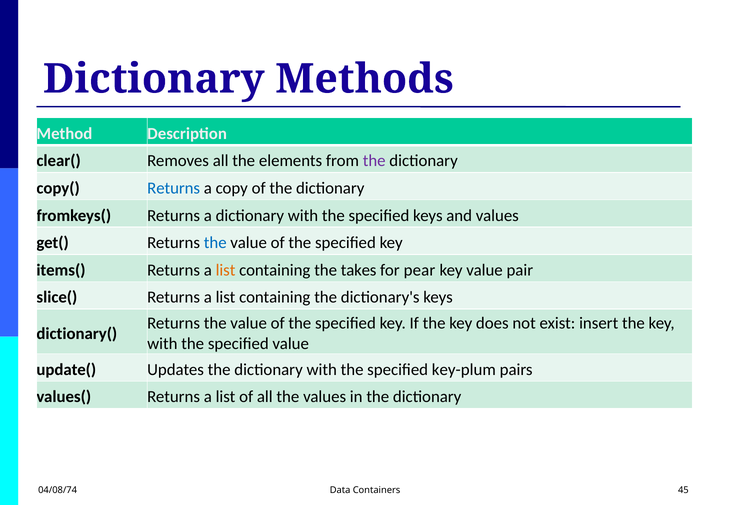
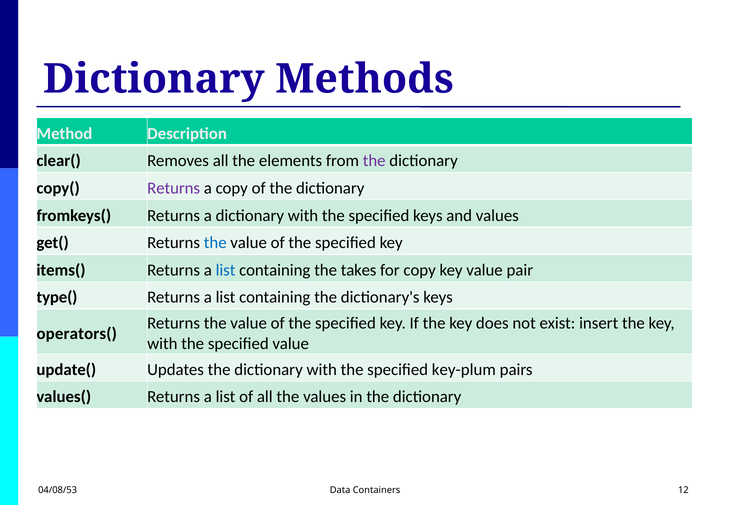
Returns colour: blue -> purple (174, 188)
list colour: orange -> blue (226, 270)
for pear: pear -> copy (420, 270)
slice(: slice( -> type( (57, 297)
dictionary(: dictionary( -> operators( (77, 333)
04/08/74: 04/08/74 -> 04/08/53 (58, 490)
45: 45 -> 12 (683, 490)
